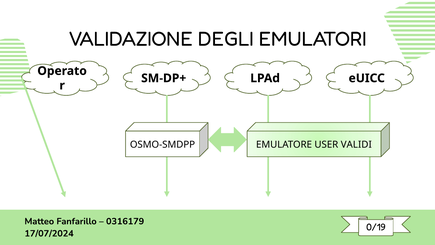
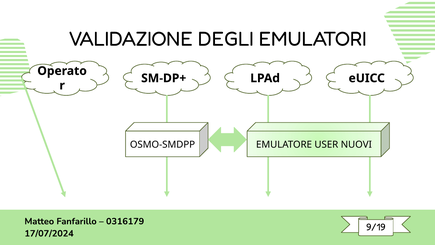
VALIDI: VALIDI -> NUOVI (356, 144)
0/19: 0/19 -> 9/19 (376, 227)
